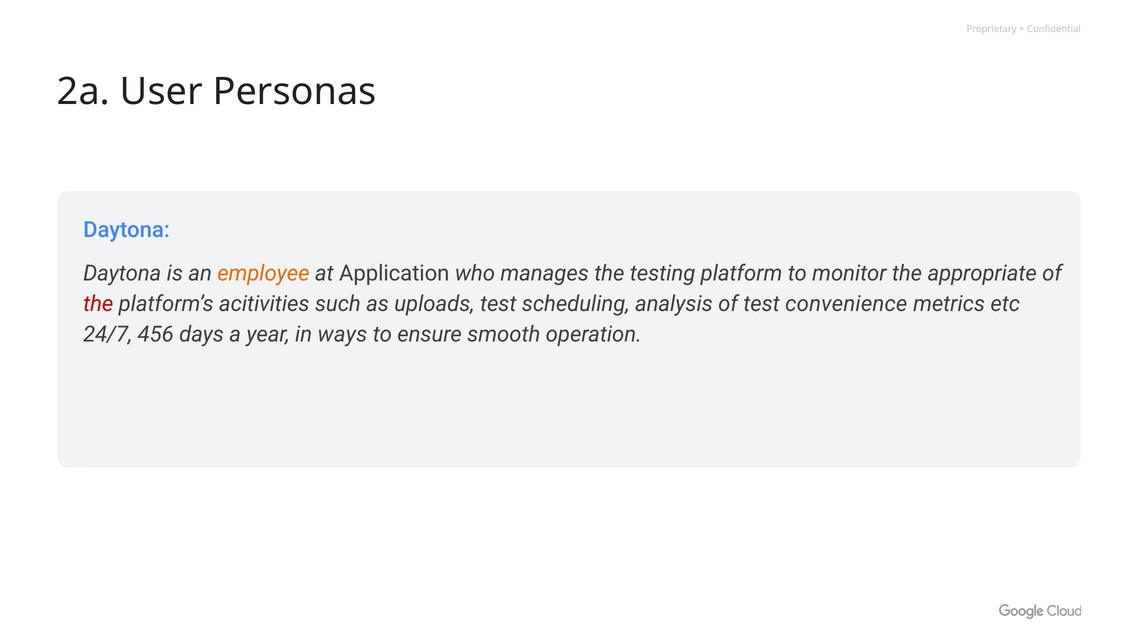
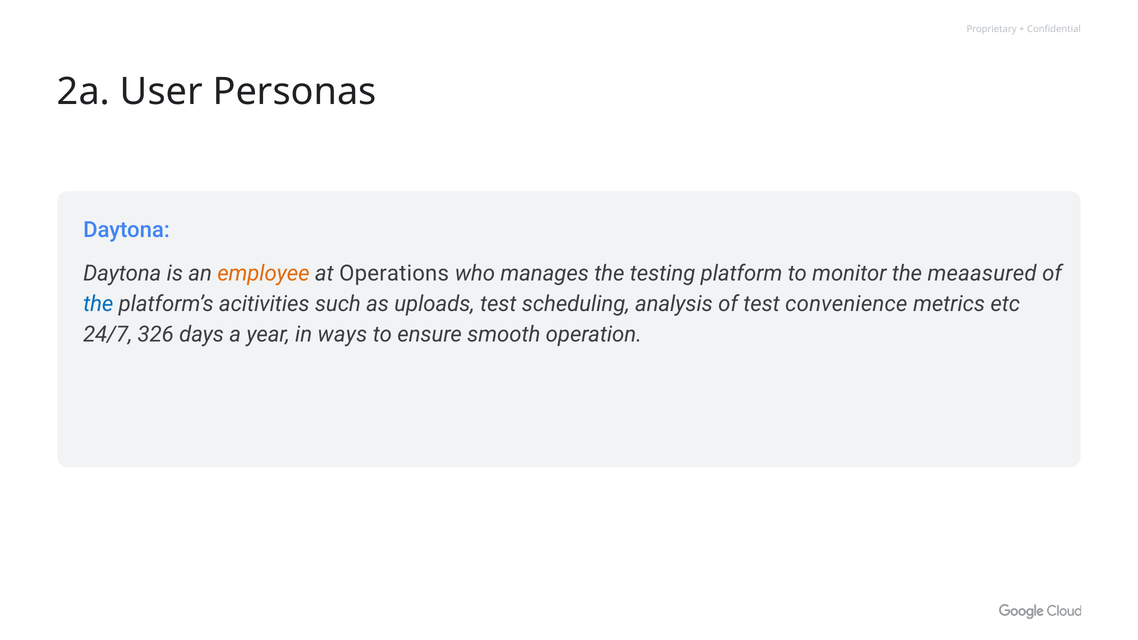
Application: Application -> Operations (394, 273)
appropriate: appropriate -> meaasured (982, 273)
the colour: red -> blue (98, 304)
456: 456 -> 326 (156, 334)
